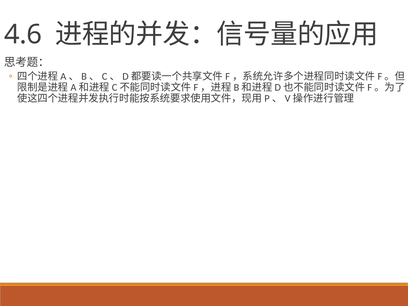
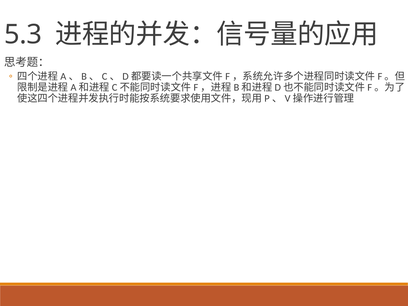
4.6: 4.6 -> 5.3 (23, 34)
